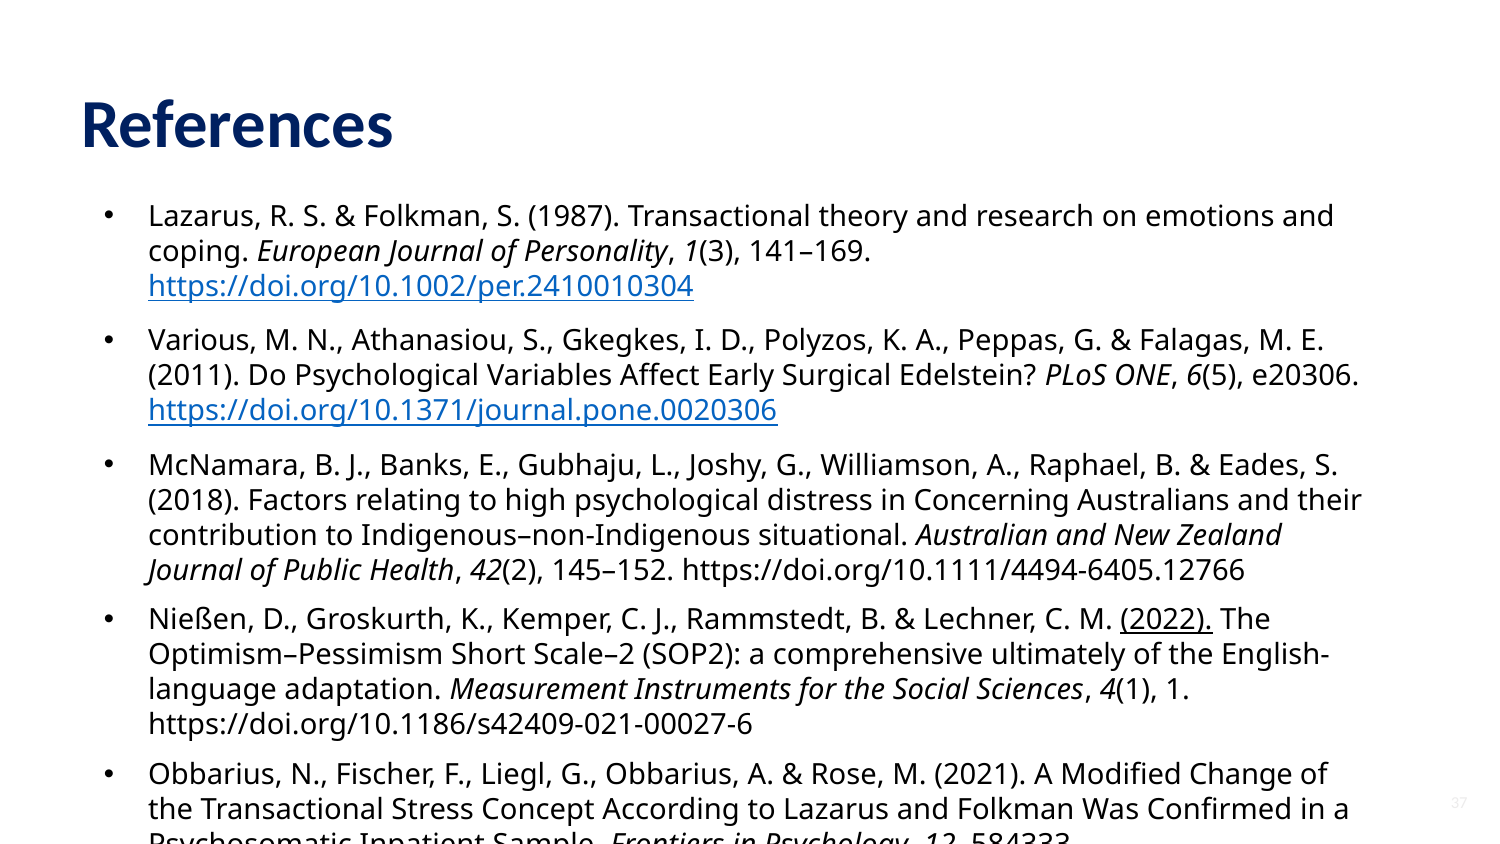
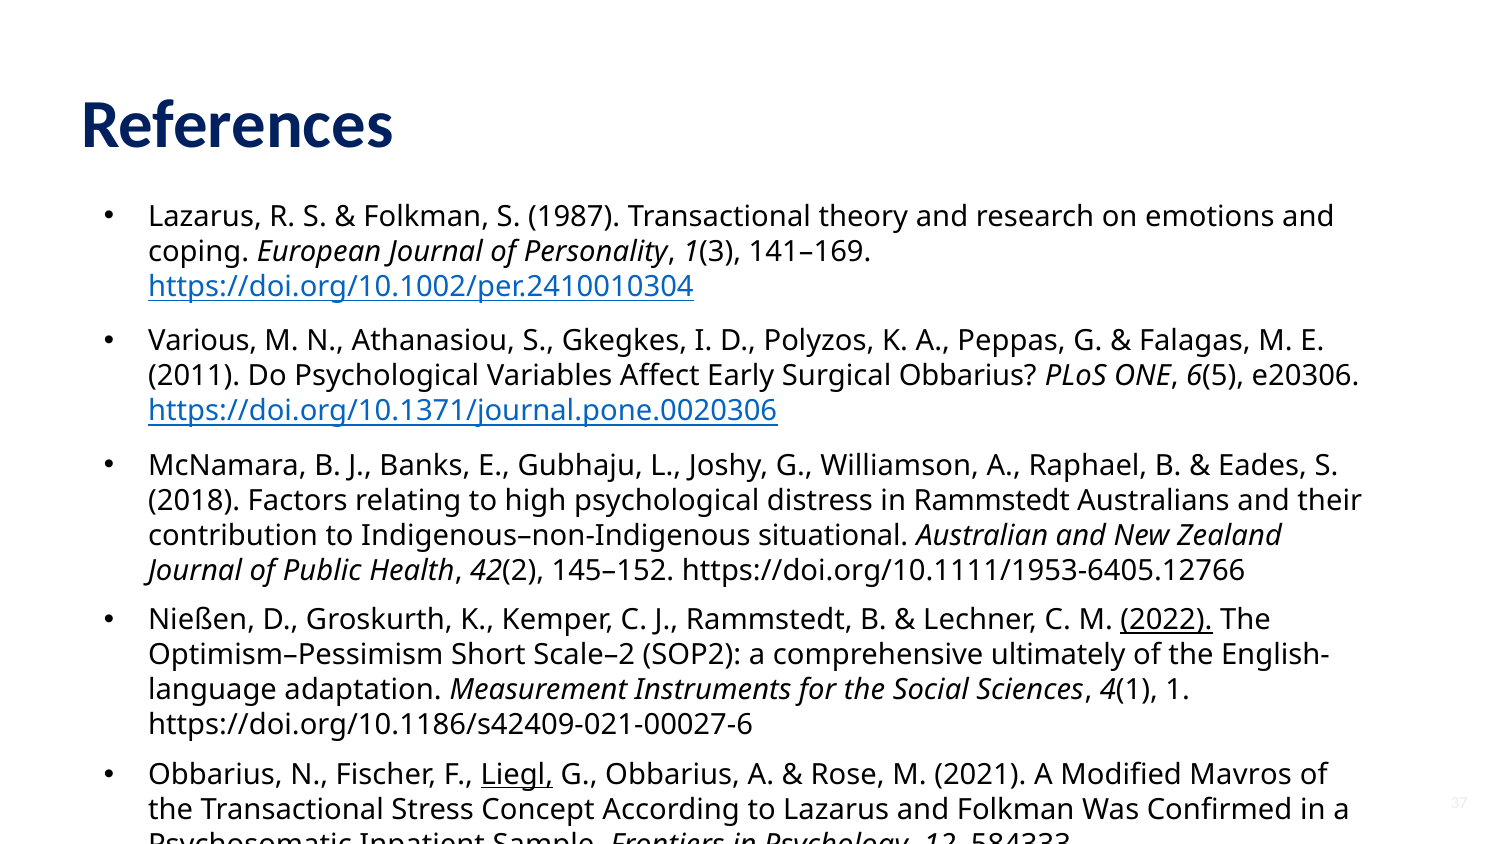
Surgical Edelstein: Edelstein -> Obbarius (968, 376)
in Concerning: Concerning -> Rammstedt (992, 500)
https://doi.org/10.1111/4494-6405.12766: https://doi.org/10.1111/4494-6405.12766 -> https://doi.org/10.1111/1953-6405.12766 (964, 570)
Liegl underline: none -> present (517, 775)
Change: Change -> Mavros (1241, 775)
